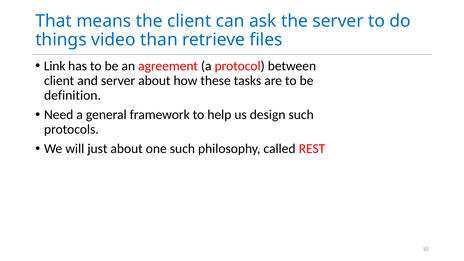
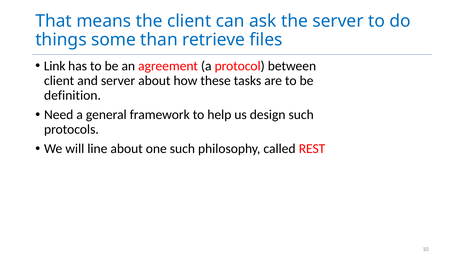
video: video -> some (113, 40)
just: just -> line (97, 149)
